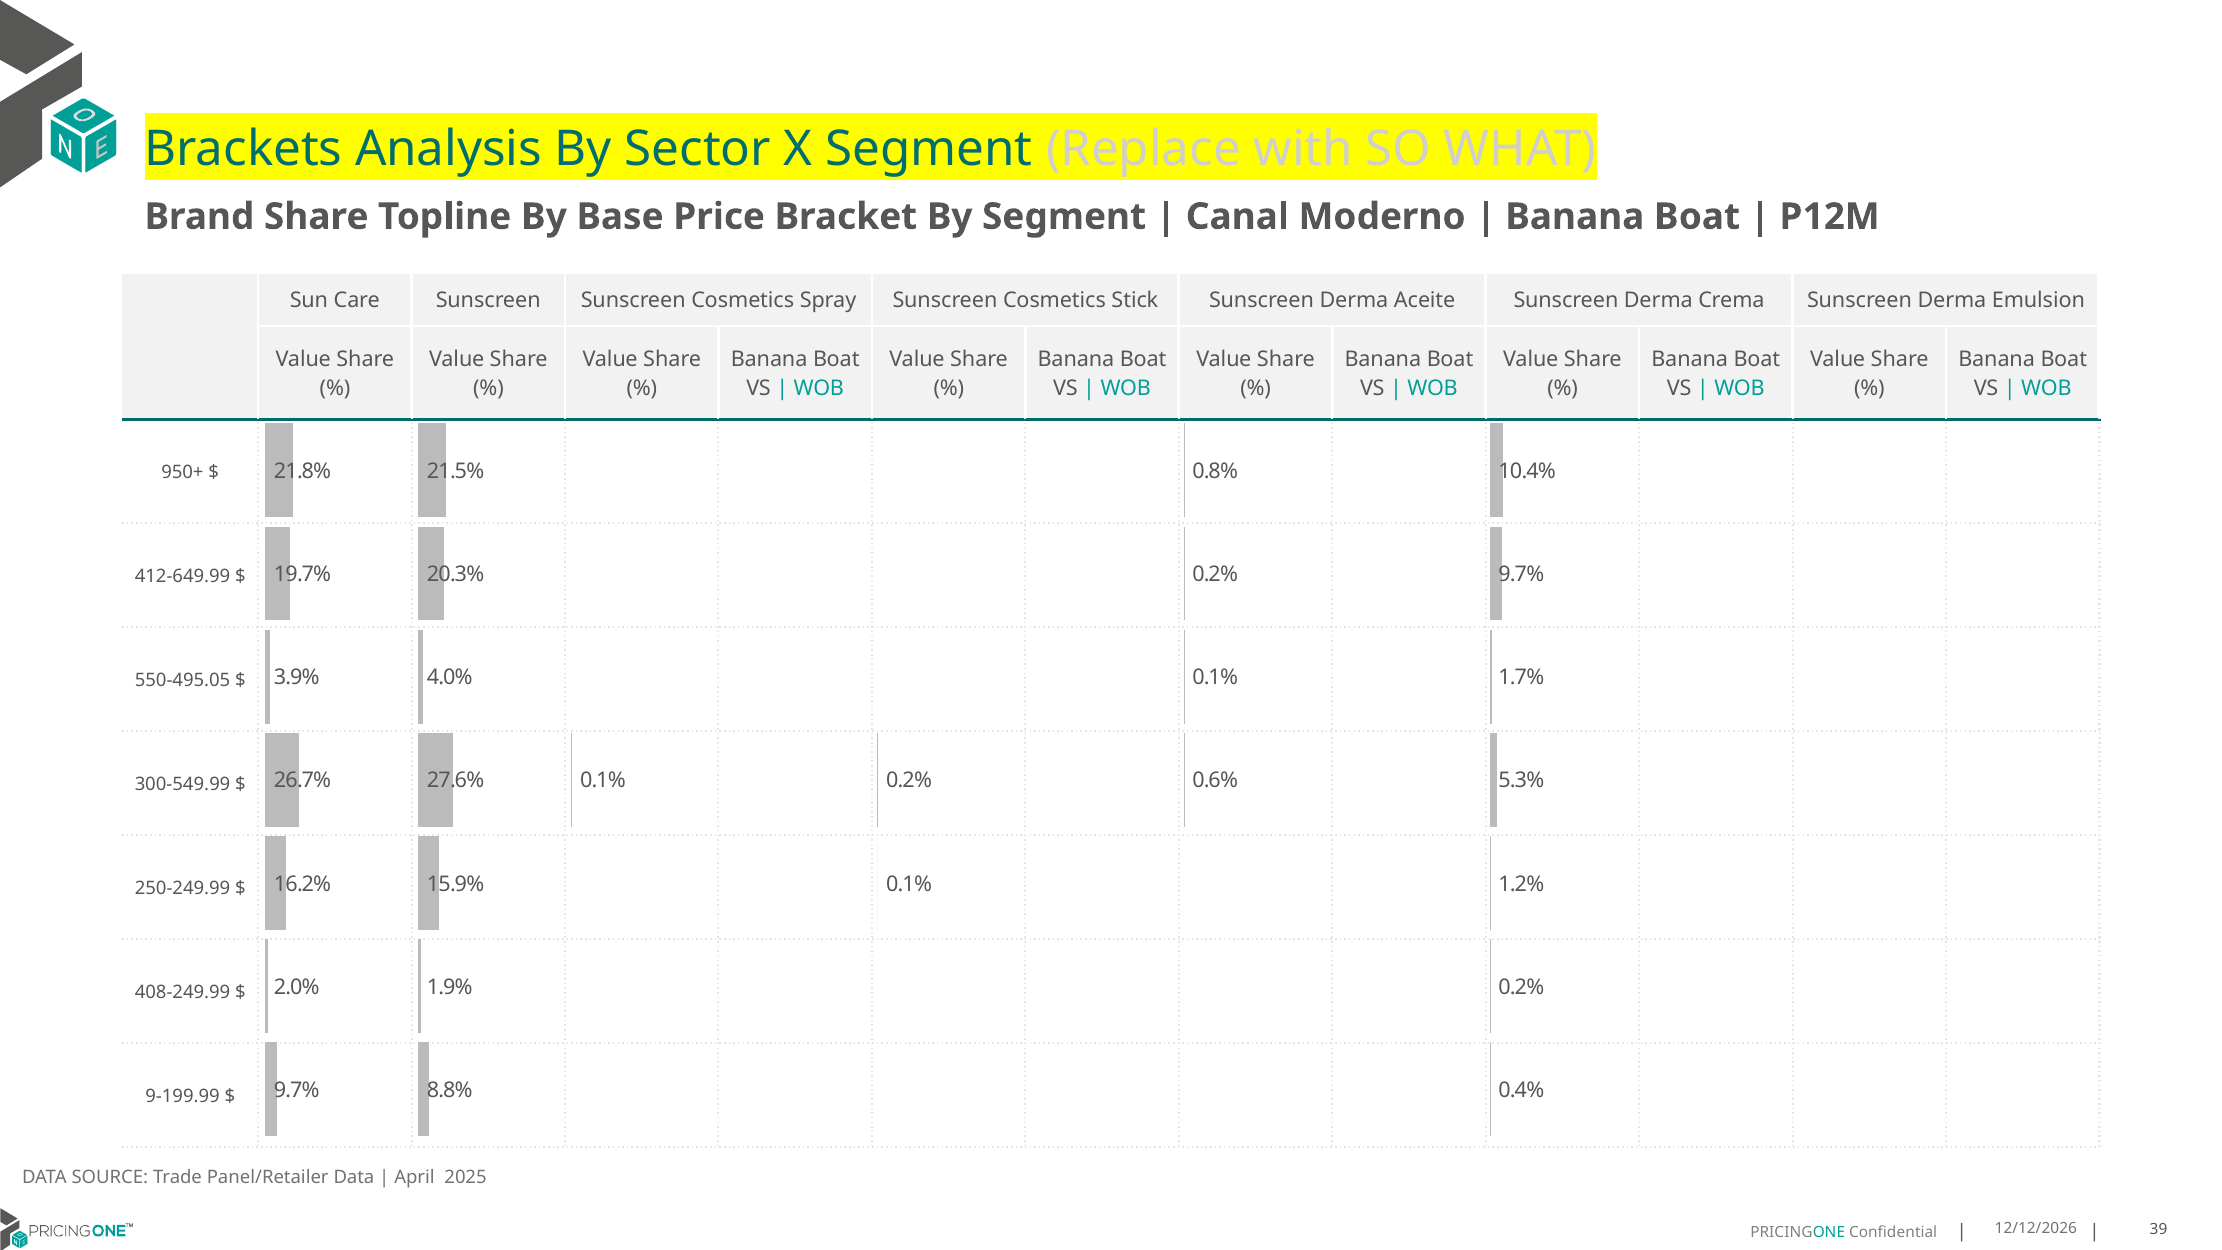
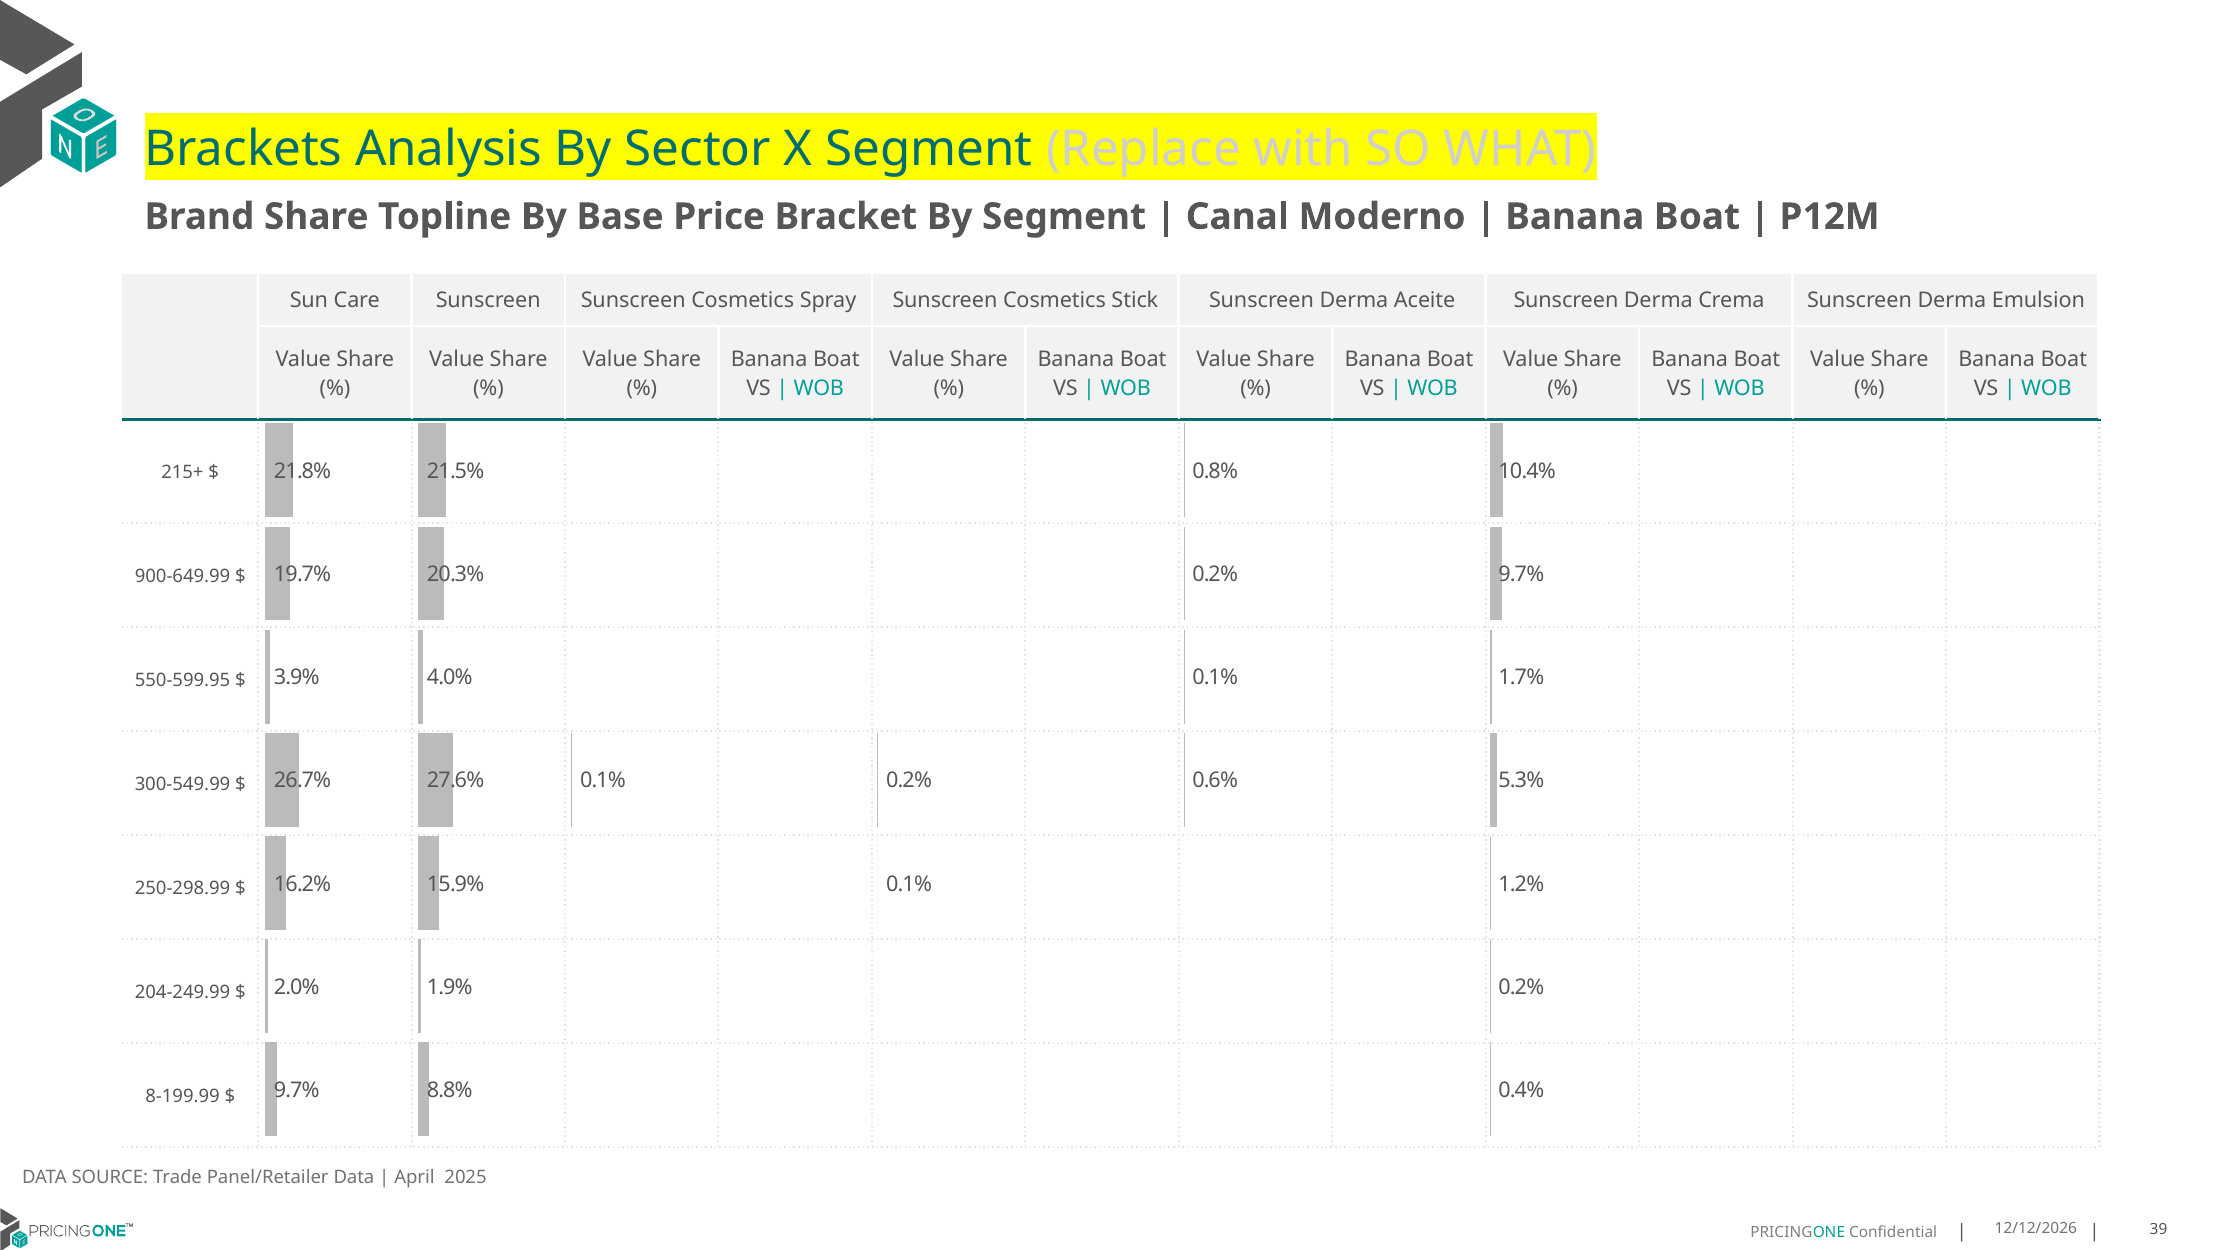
950+: 950+ -> 215+ (182, 473)
412-649.99: 412-649.99 -> 900-649.99 (183, 577)
550-495.05: 550-495.05 -> 550-599.95 (183, 681)
250-249.99: 250-249.99 -> 250-298.99 (183, 889)
408-249.99: 408-249.99 -> 204-249.99 (183, 993)
9-199.99: 9-199.99 -> 8-199.99 (183, 1097)
